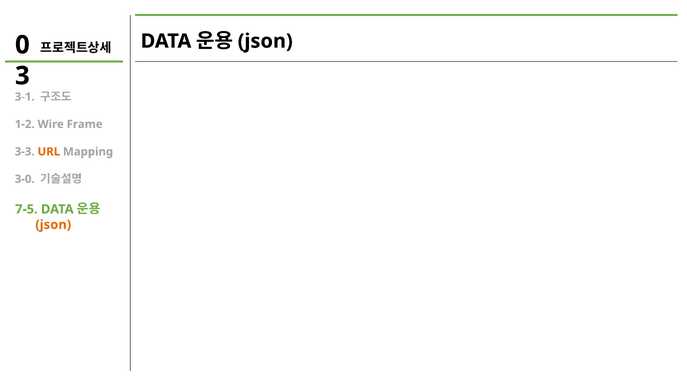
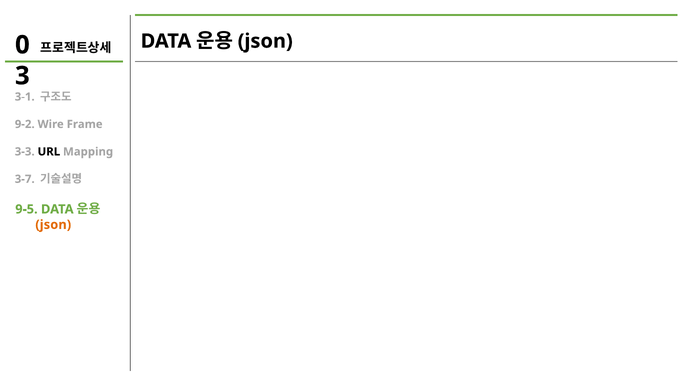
1-2: 1-2 -> 9-2 (25, 124)
URL colour: orange -> black (49, 152)
3-0: 3-0 -> 3-7 (25, 179)
7-5: 7-5 -> 9-5 (26, 209)
